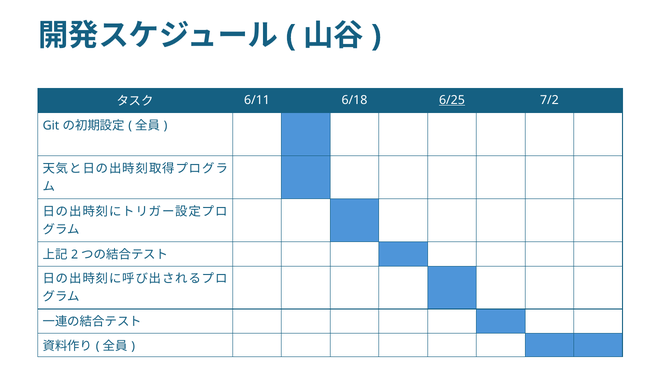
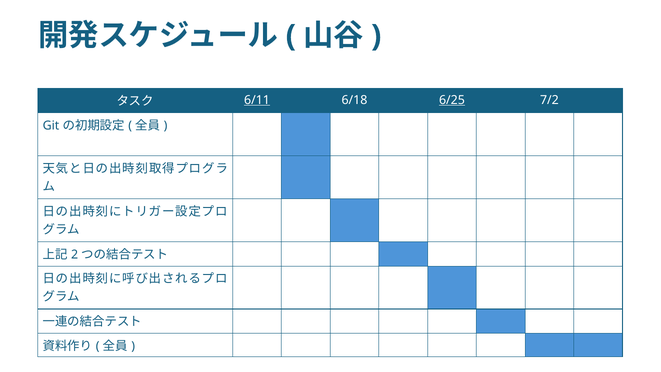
6/11 underline: none -> present (257, 100)
